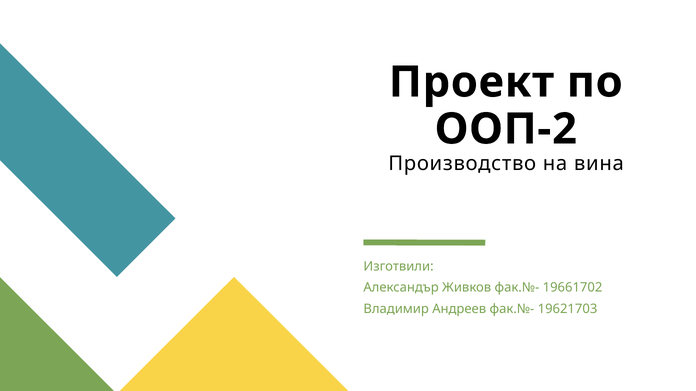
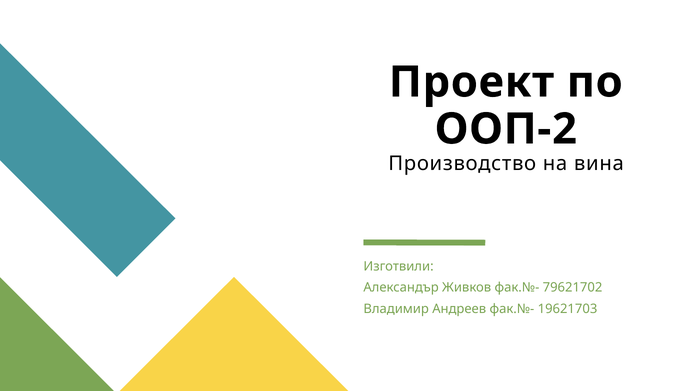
19661702: 19661702 -> 79621702 (573, 288)
